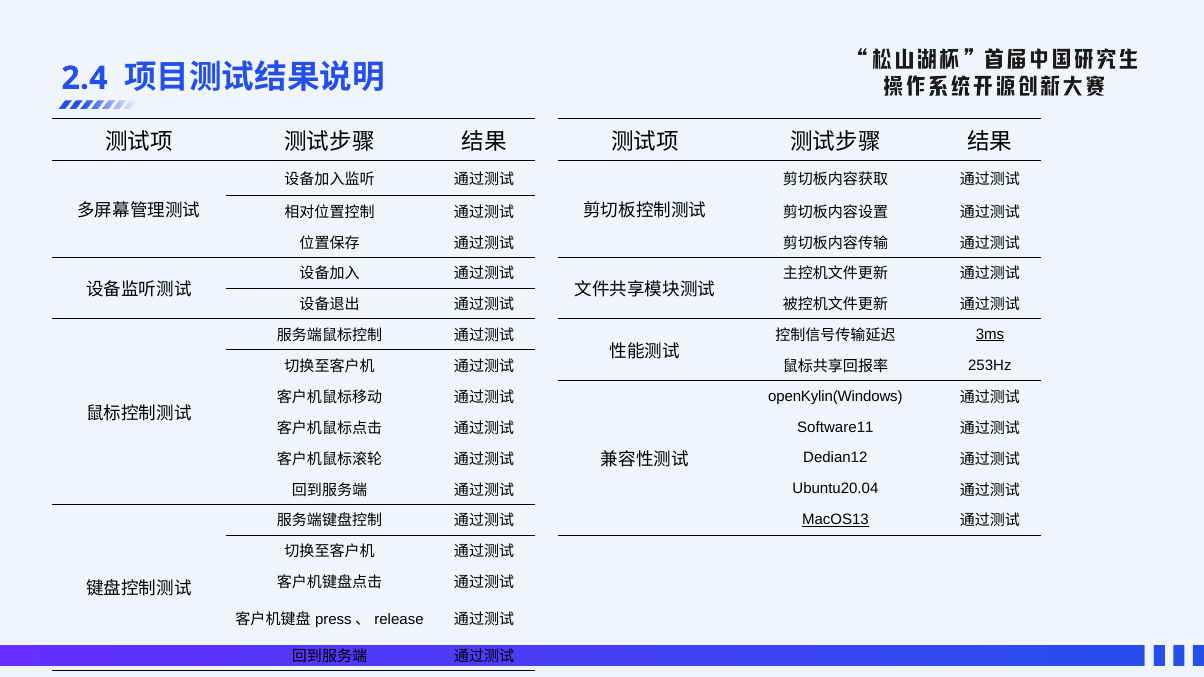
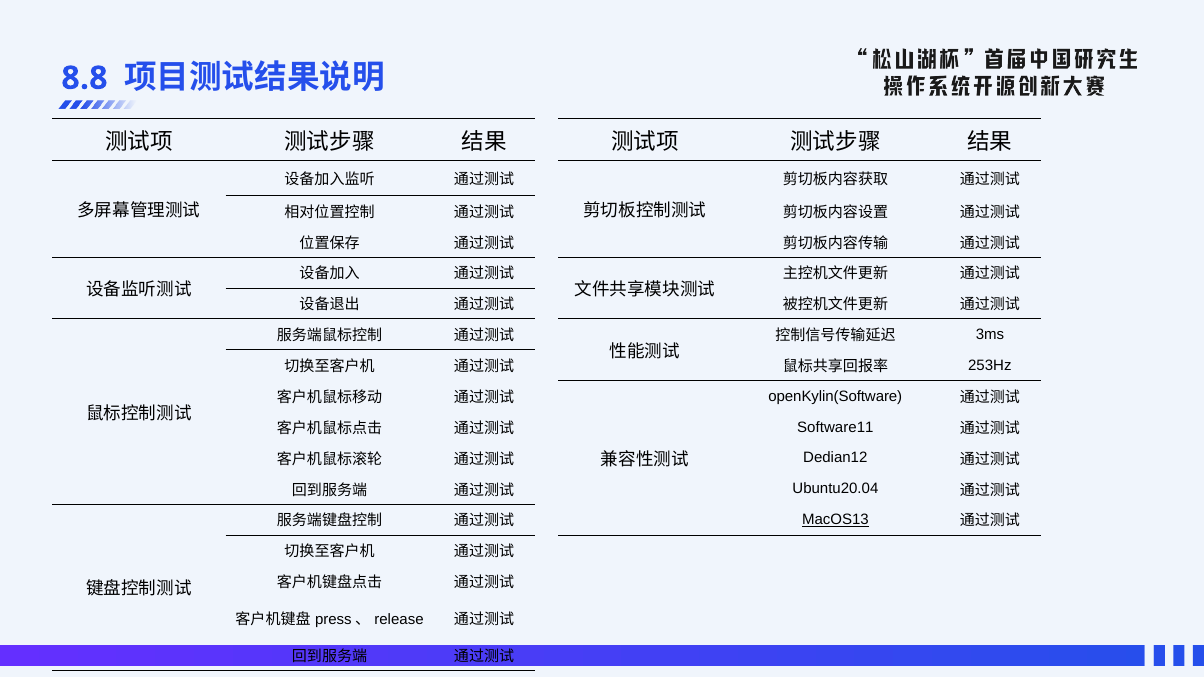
2.4: 2.4 -> 8.8 (84, 78)
3ms underline: present -> none (990, 335)
openKylin(Windows: openKylin(Windows -> openKylin(Software (835, 396)
